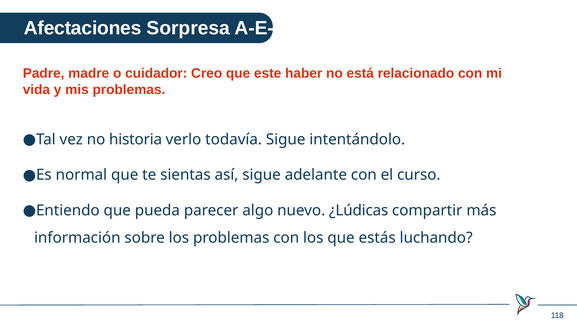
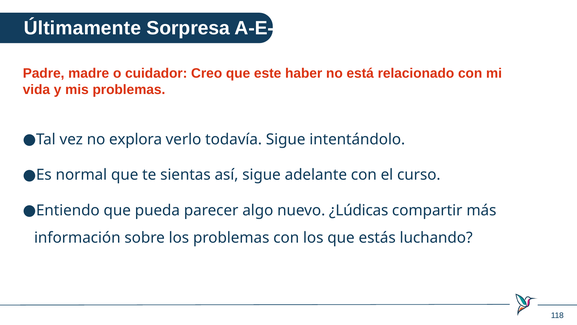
Afectaciones: Afectaciones -> Últimamente (82, 28)
historia: historia -> explora (136, 139)
